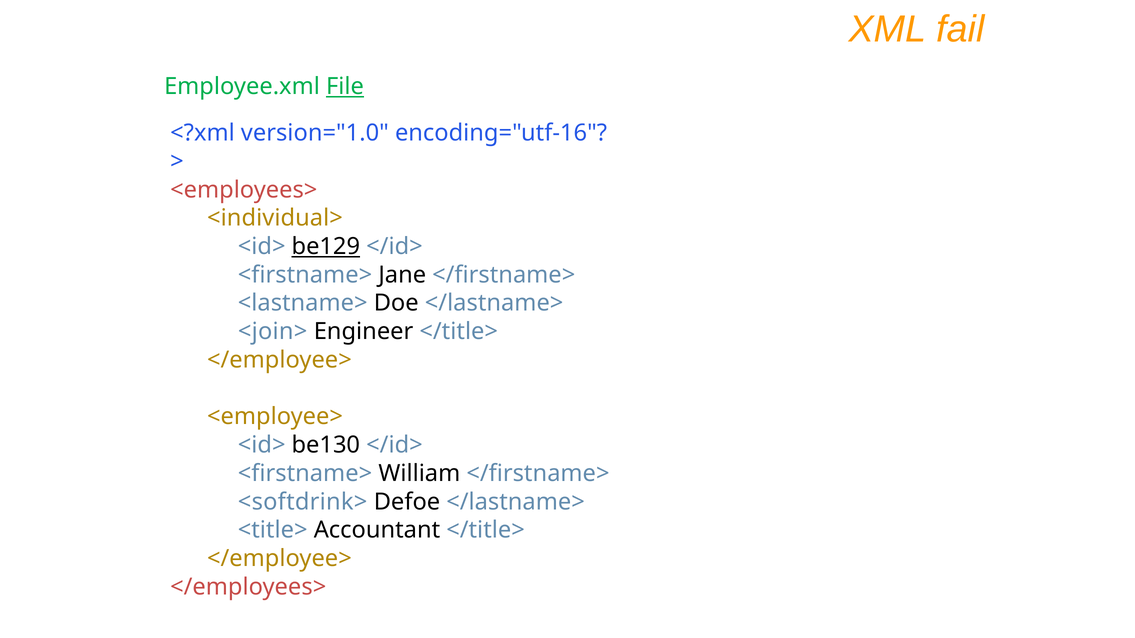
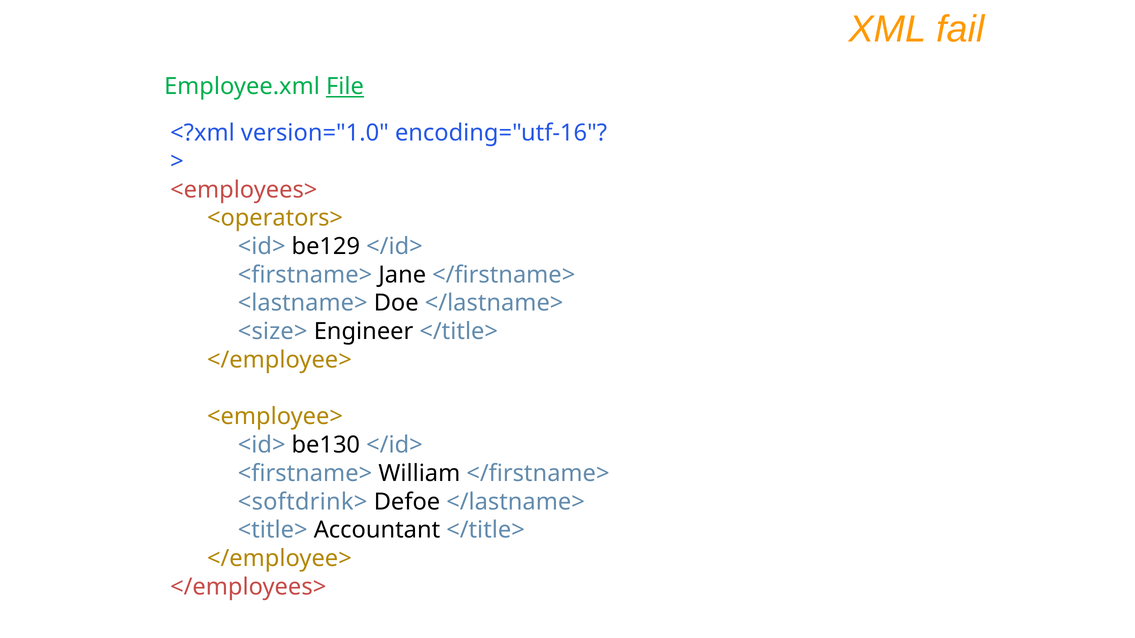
<individual>: <individual> -> <operators> (275, 218)
be129 underline: present -> none (326, 247)
<join>: <join> -> <size> (273, 332)
